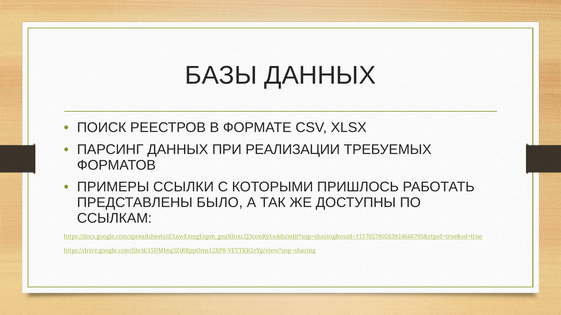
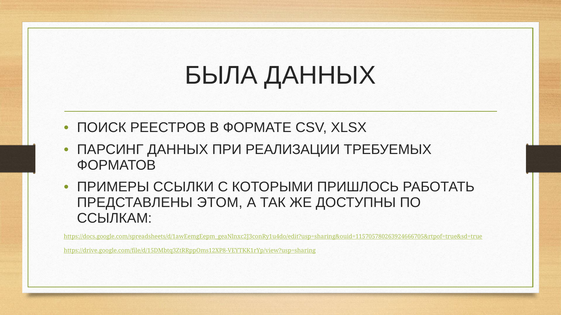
БАЗЫ: БАЗЫ -> БЫЛА (221, 76)
БЫЛО: БЫЛО -> ЭТОМ (220, 203)
